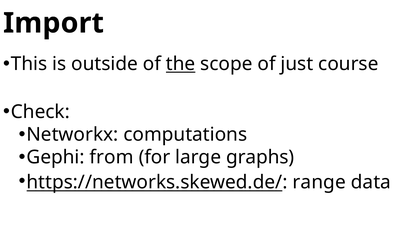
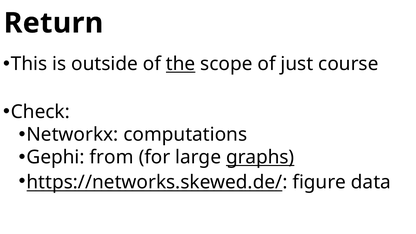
Import: Import -> Return (53, 23)
graphs underline: none -> present (260, 157)
range: range -> figure (319, 182)
